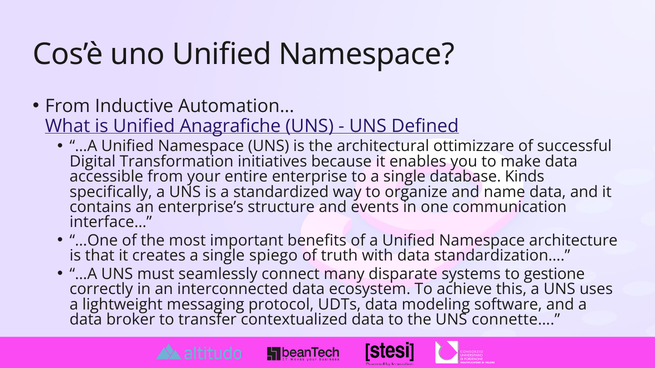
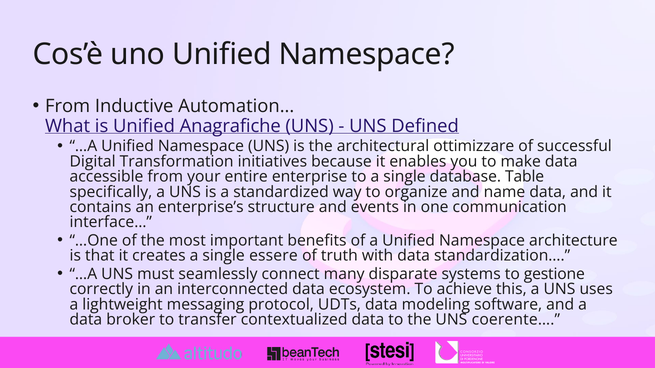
Kinds: Kinds -> Table (525, 177)
spiego: spiego -> essere (273, 256)
connette…: connette… -> coerente… (516, 320)
